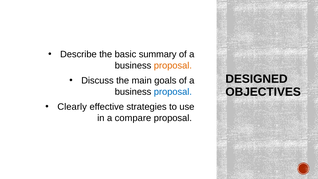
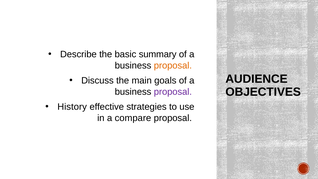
DESIGNED: DESIGNED -> AUDIENCE (256, 79)
proposal colour: blue -> purple (173, 92)
Clearly: Clearly -> History (72, 107)
